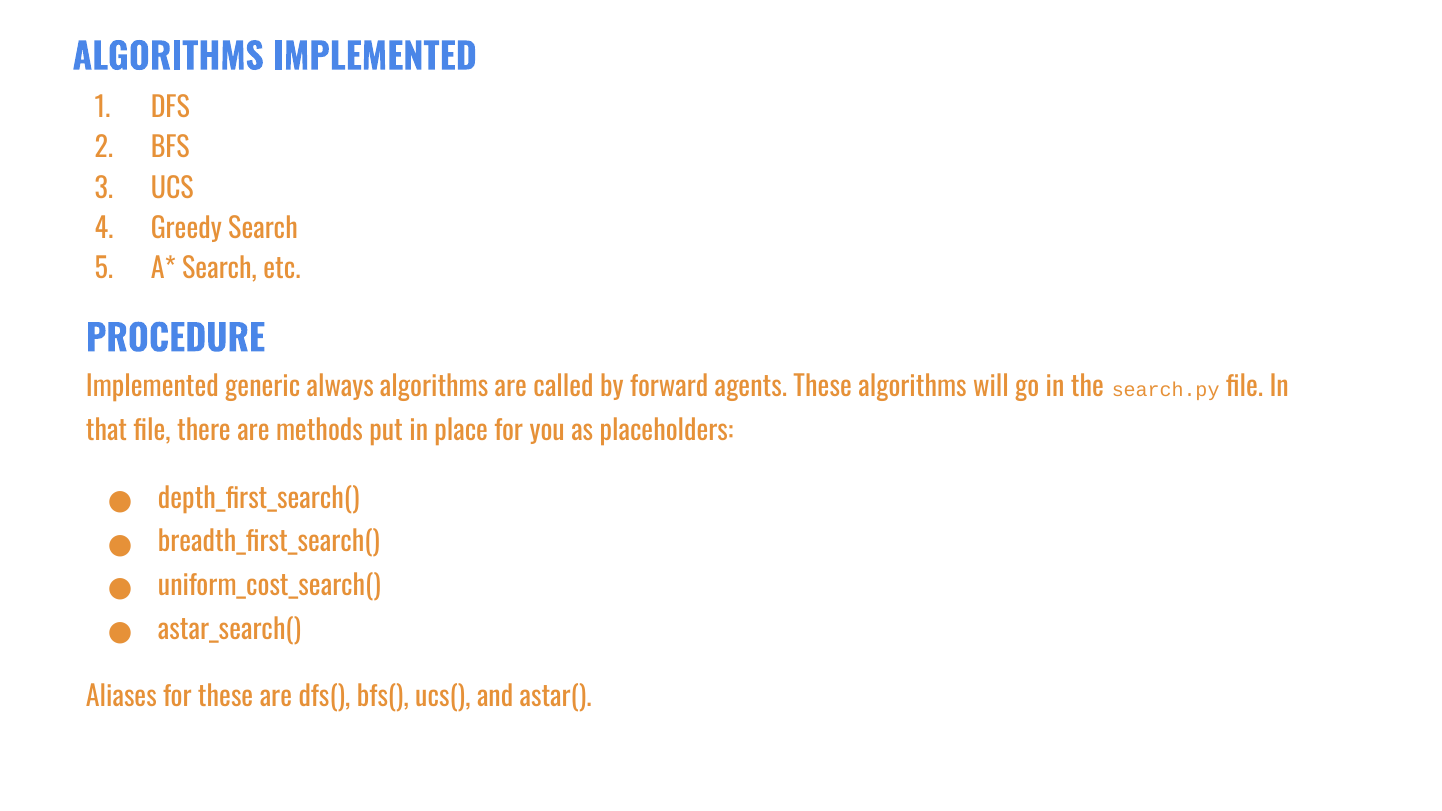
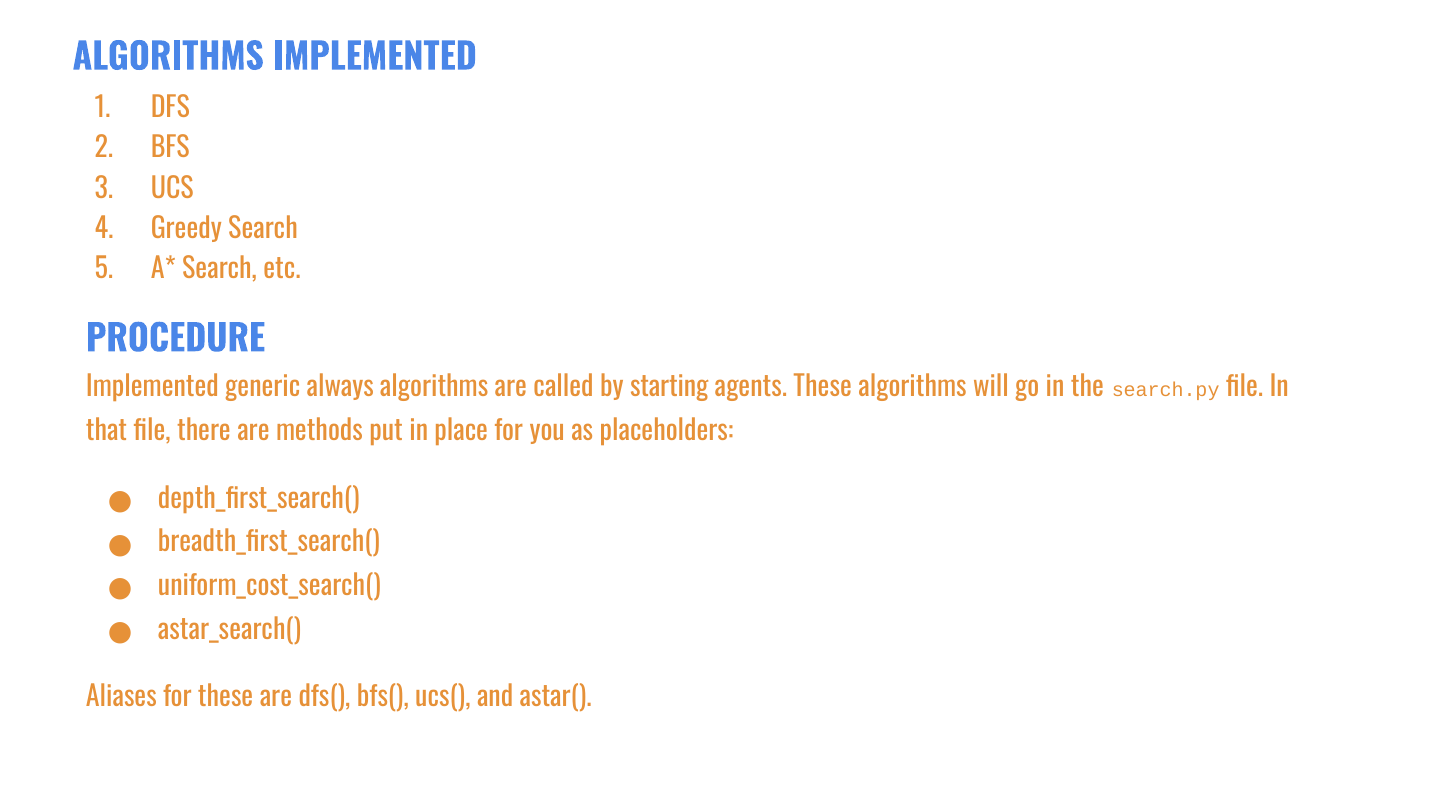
forward: forward -> starting (669, 387)
